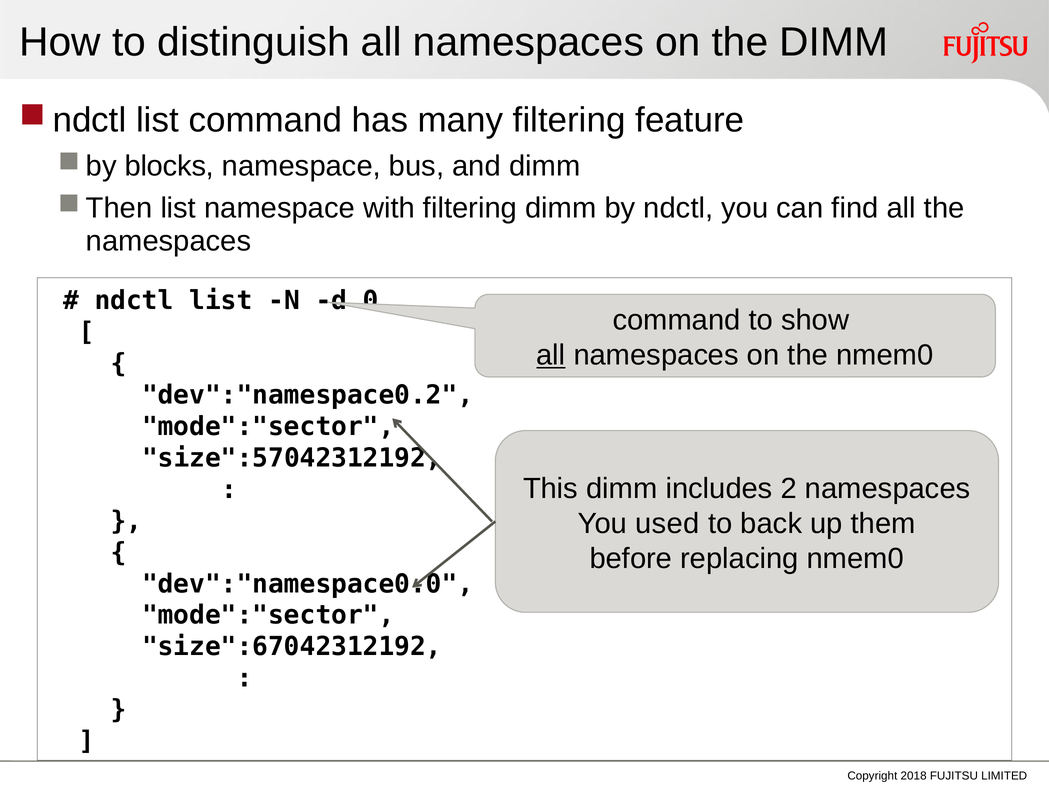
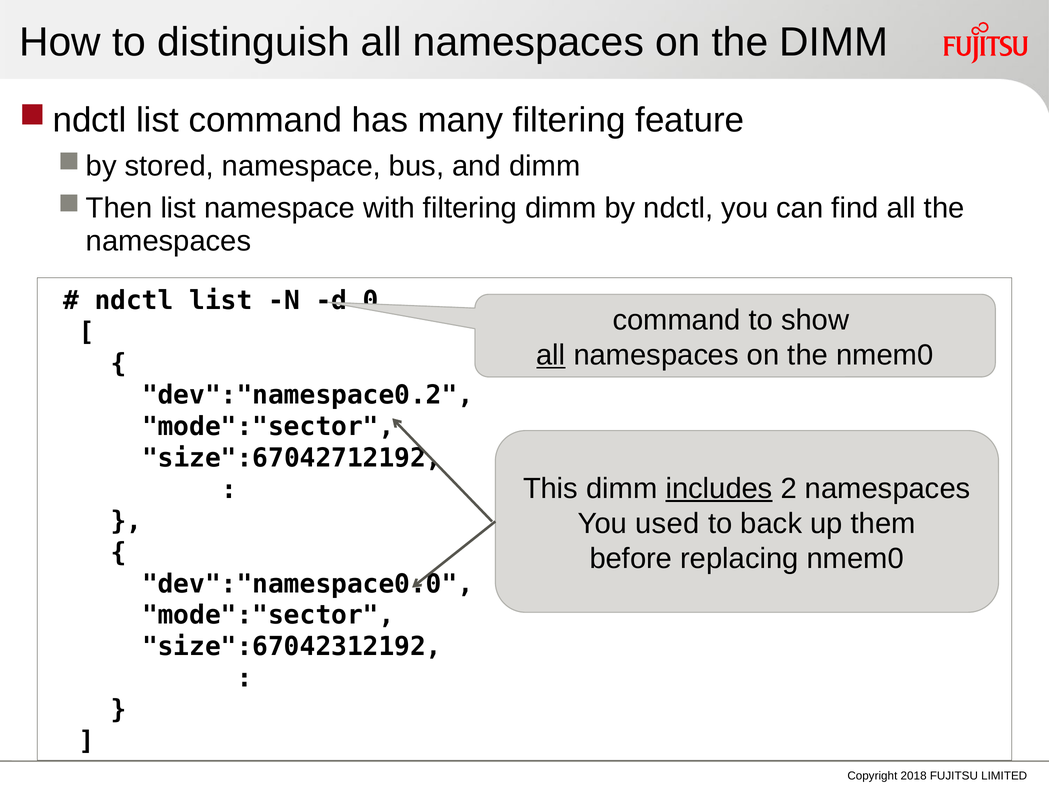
blocks: blocks -> stored (169, 166)
size":57042312192: size":57042312192 -> size":67042712192 (292, 458)
includes underline: none -> present (719, 488)
